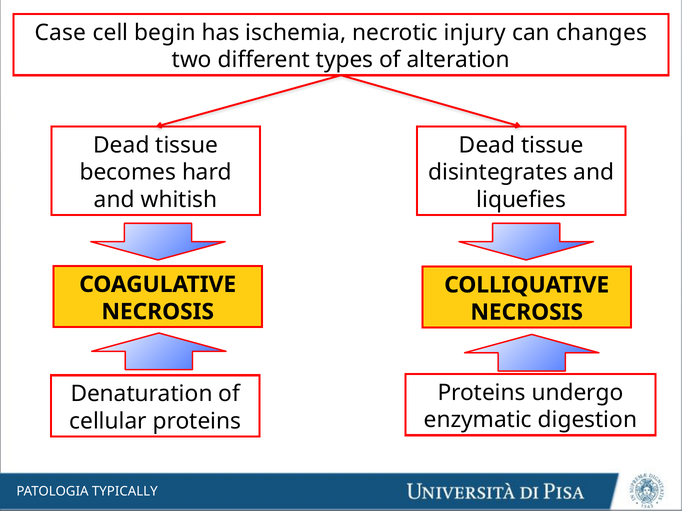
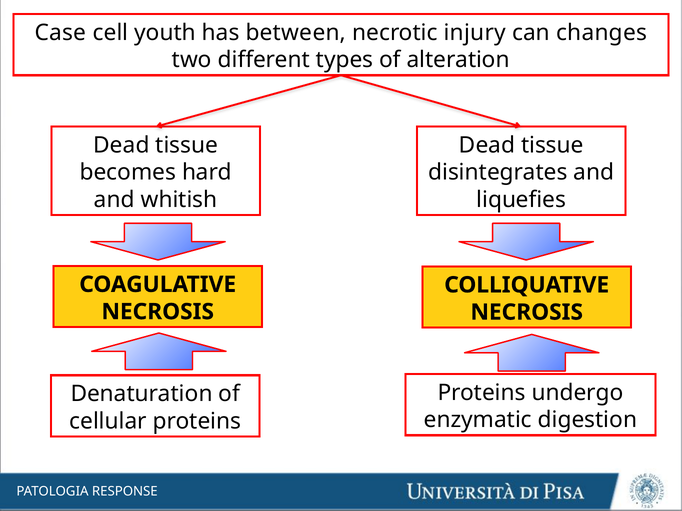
begin: begin -> youth (165, 33)
ischemia: ischemia -> between (296, 33)
TYPICALLY: TYPICALLY -> RESPONSE (125, 492)
